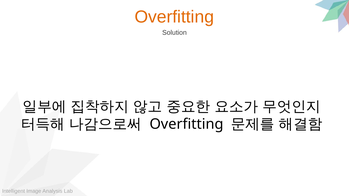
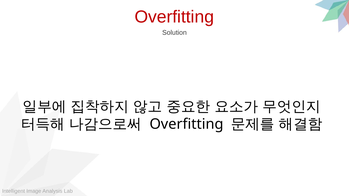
Overfitting colour: orange -> red (174, 17)
